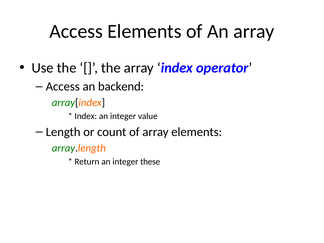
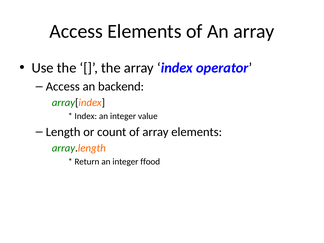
these: these -> ffood (150, 162)
